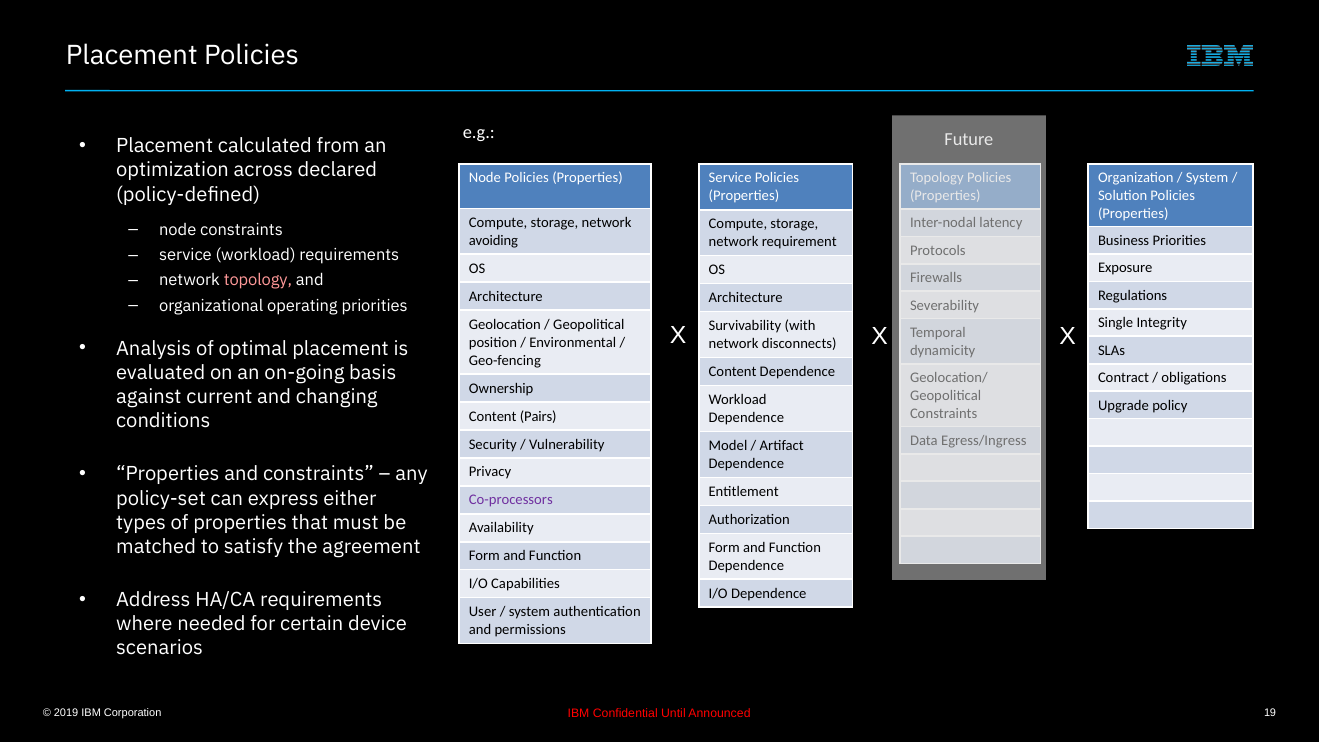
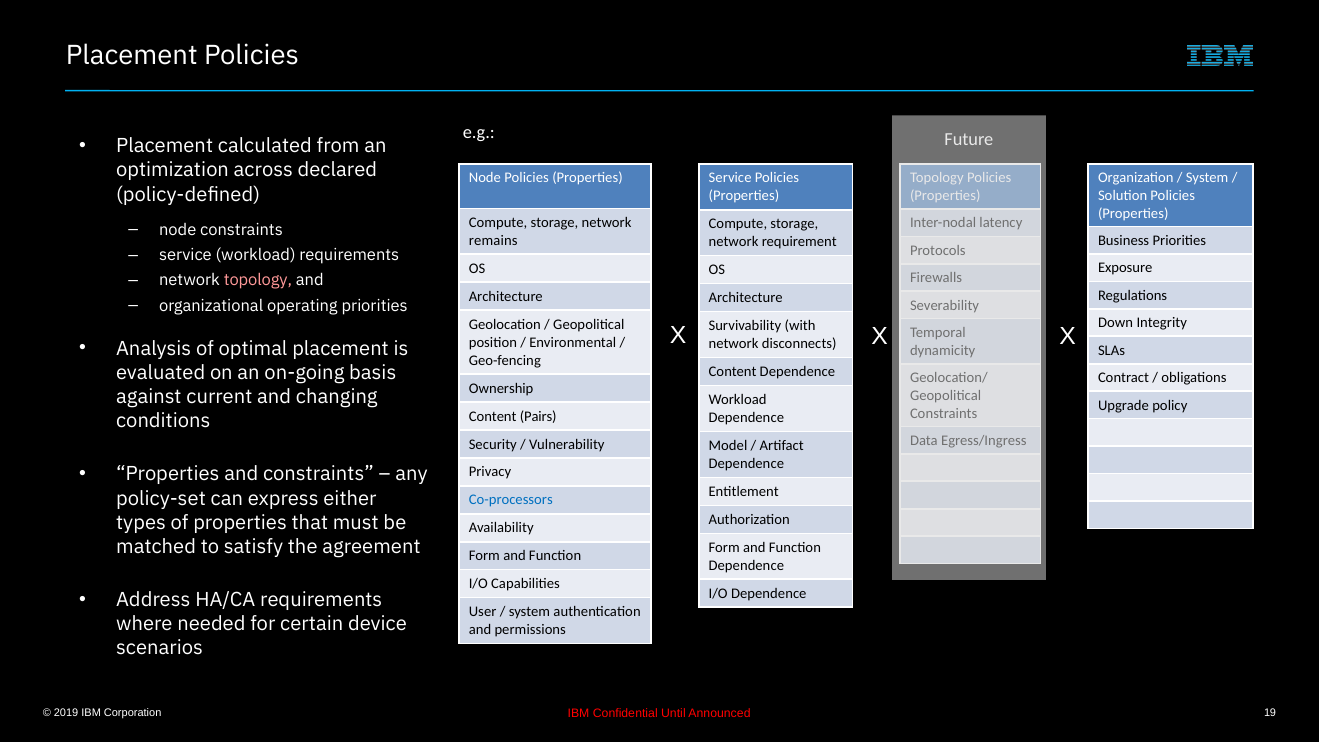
avoiding: avoiding -> remains (493, 240)
Single: Single -> Down (1116, 323)
Co-processors colour: purple -> blue (511, 500)
